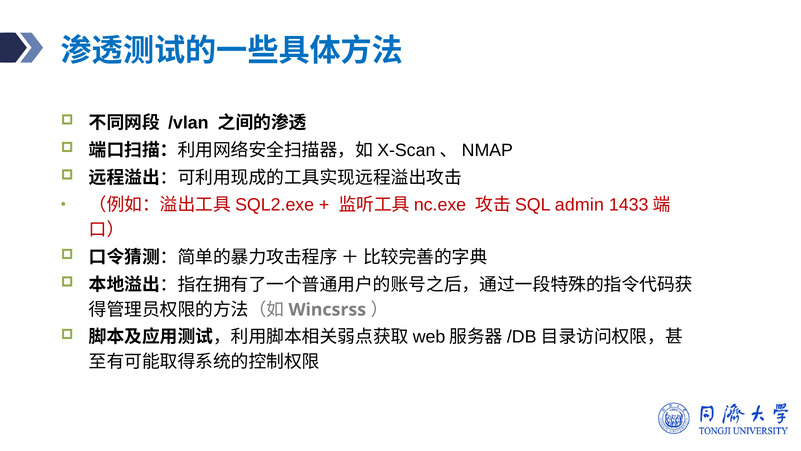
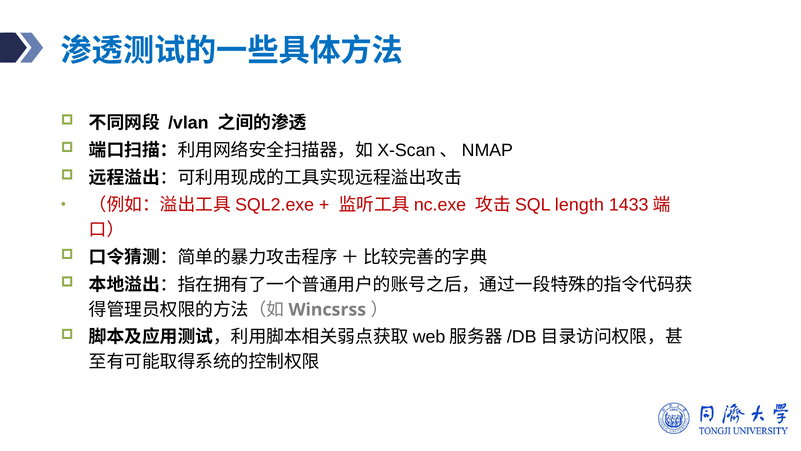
admin: admin -> length (579, 205)
